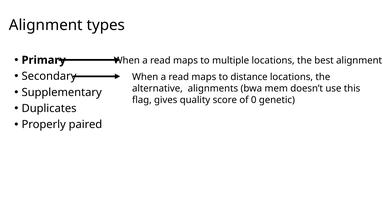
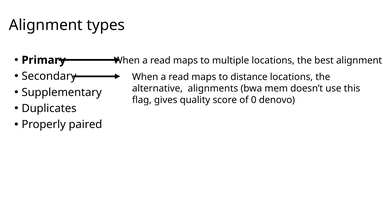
genetic: genetic -> denovo (277, 100)
